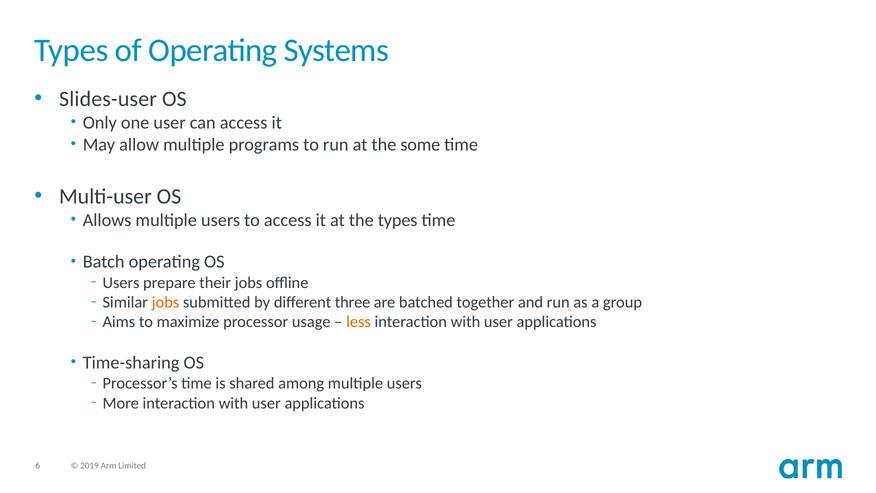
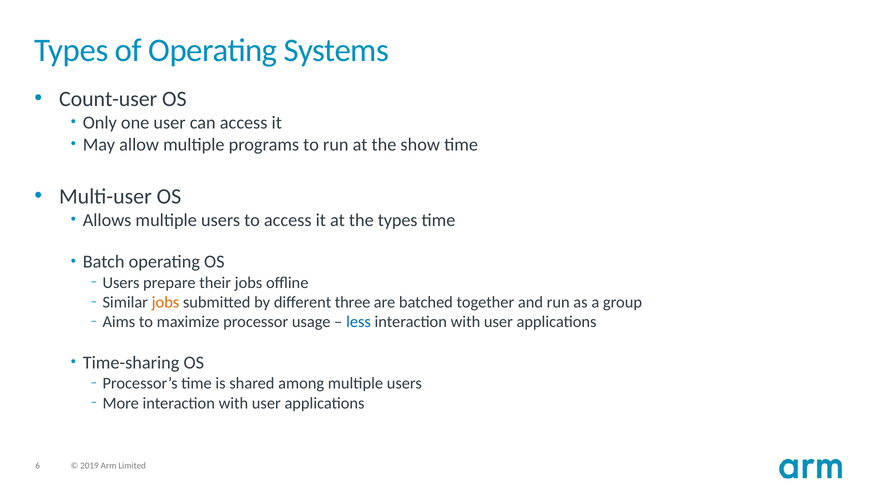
Slides-user: Slides-user -> Count-user (108, 99)
some: some -> show (420, 145)
less colour: orange -> blue (359, 322)
